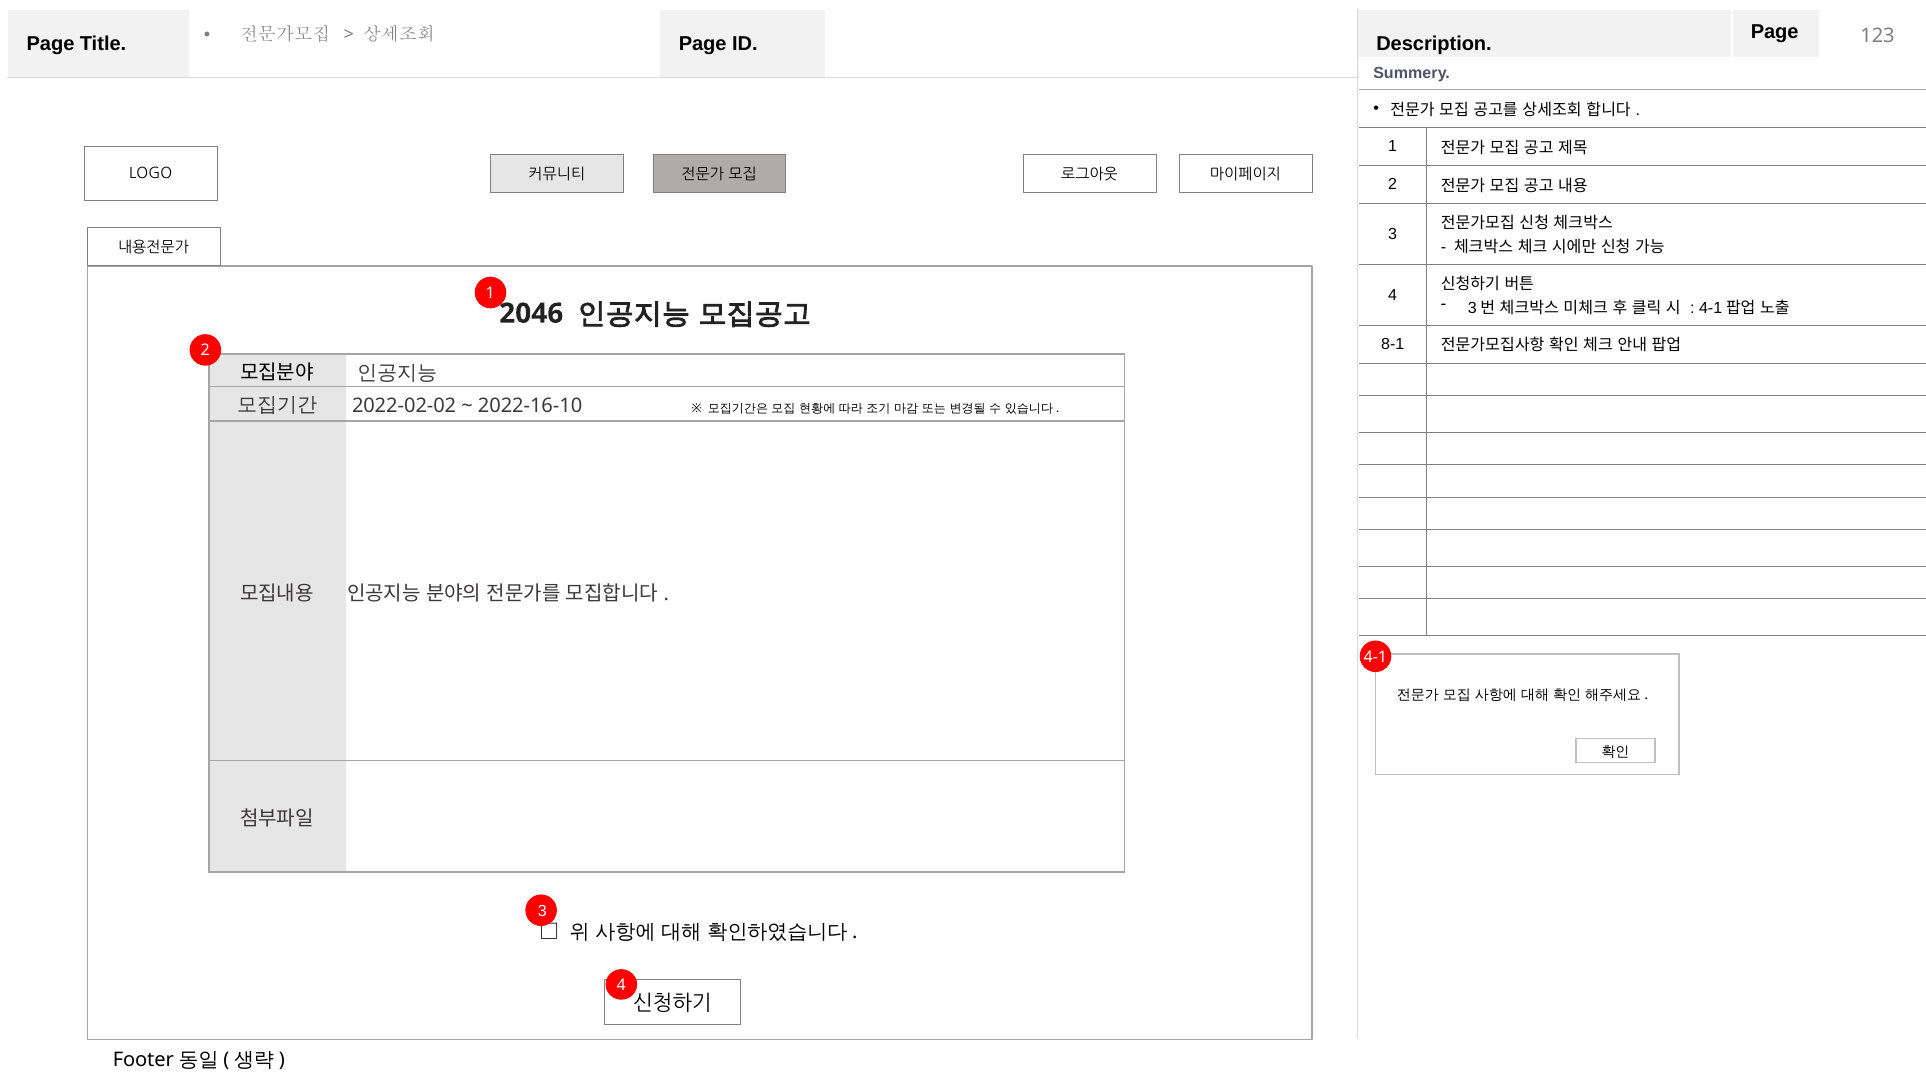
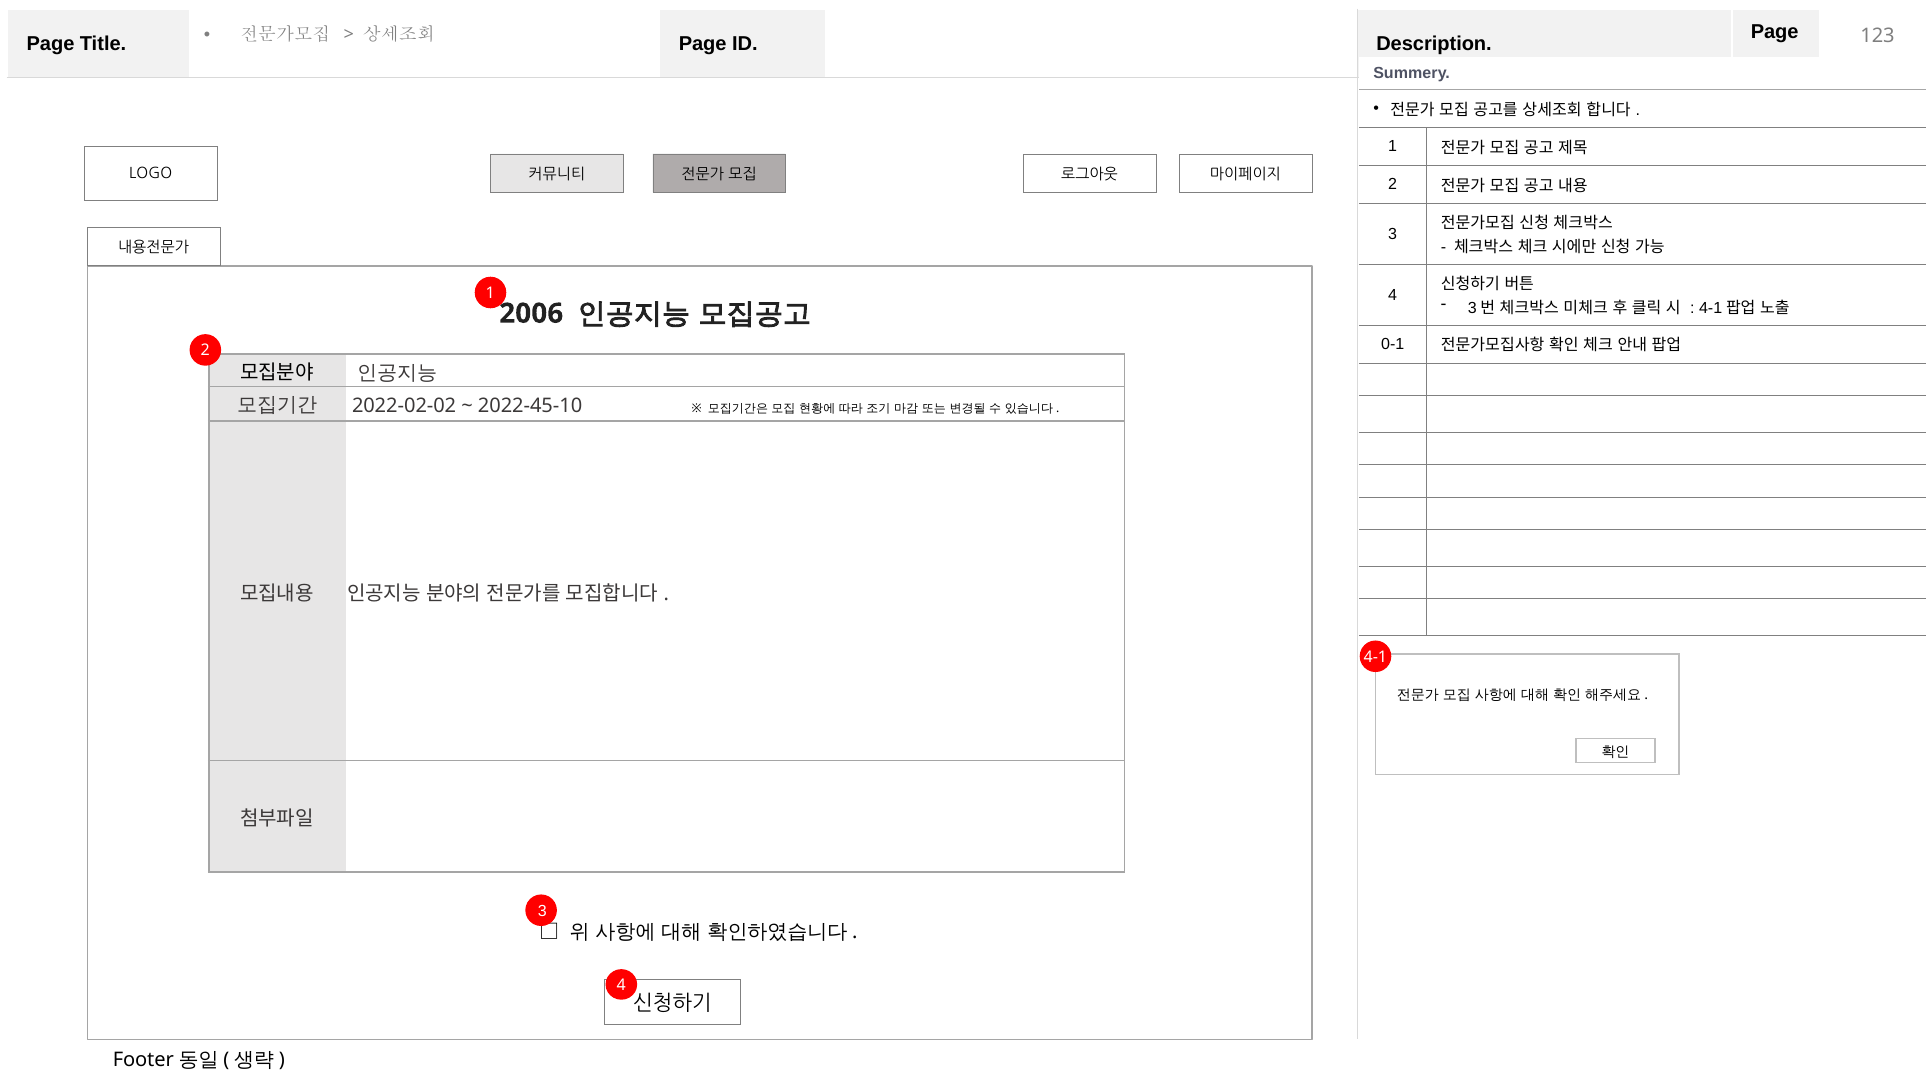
2046: 2046 -> 2006 (531, 314)
8-1: 8-1 -> 0-1 (1393, 344)
2022-16-10: 2022-16-10 -> 2022-45-10 (530, 406)
